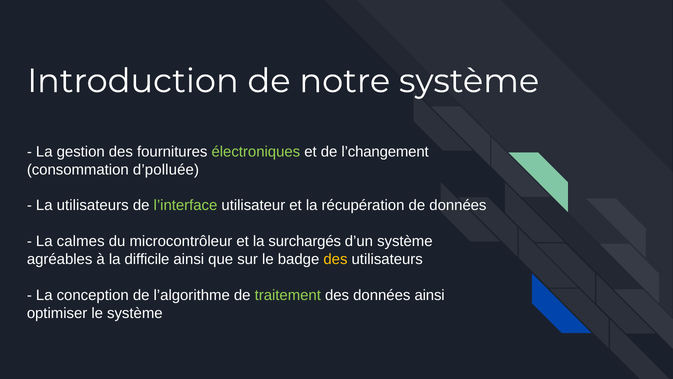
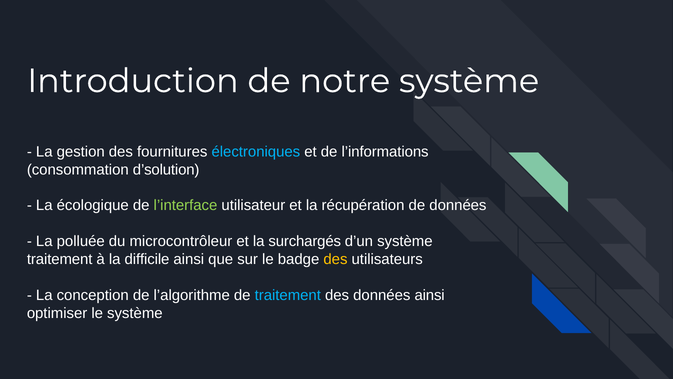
électroniques colour: light green -> light blue (256, 151)
l’changement: l’changement -> l’informations (385, 151)
d’polluée: d’polluée -> d’solution (166, 169)
La utilisateurs: utilisateurs -> écologique (93, 205)
calmes: calmes -> polluée (81, 241)
agréables: agréables -> traitement (60, 259)
traitement colour: light green -> light blue (288, 295)
